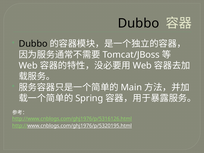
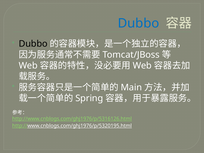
Dubbo colour: black -> blue (139, 23)
